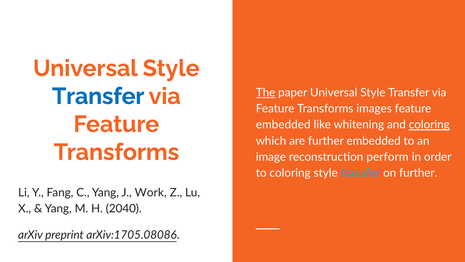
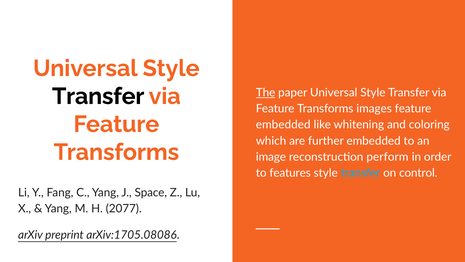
Transfer colour: blue -> black (98, 96)
coloring underline: present -> none (429, 125)
to coloring: coloring -> features (290, 173)
on further: further -> control (418, 173)
Work: Work -> Space (151, 192)
2040: 2040 -> 2077 (124, 208)
